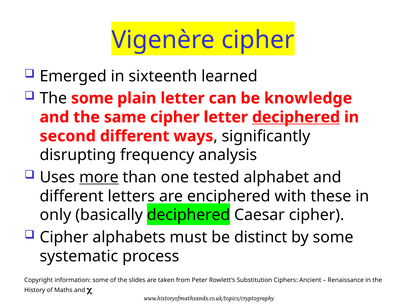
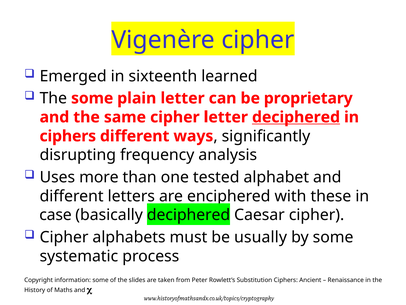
knowledge: knowledge -> proprietary (308, 98)
second: second -> ciphers (68, 136)
more underline: present -> none (99, 177)
only: only -> case (56, 215)
distinct: distinct -> usually (261, 237)
